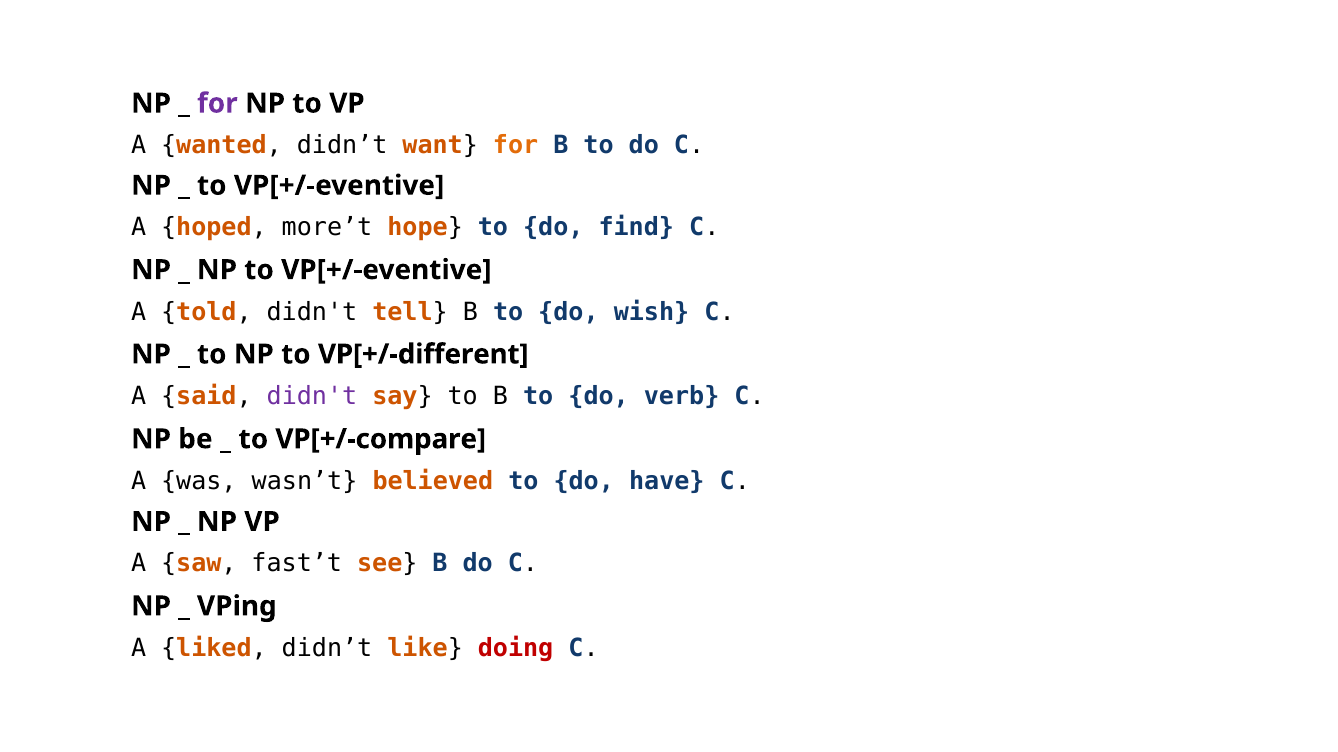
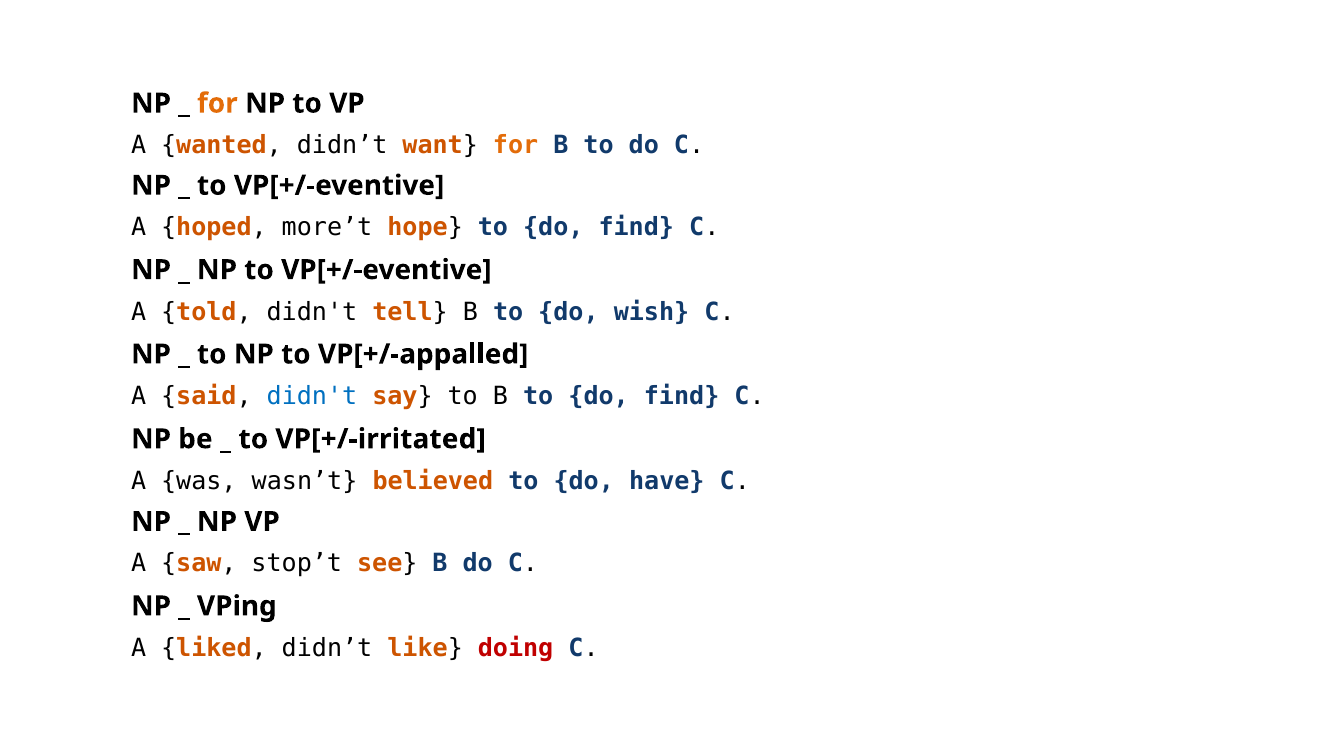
for colour: purple -> orange (217, 103)
VP[+/-different: VP[+/-different -> VP[+/-appalled (423, 355)
didn't colour: purple -> blue (312, 397)
B to do verb: verb -> find (682, 397)
VP[+/-compare: VP[+/-compare -> VP[+/-irritated (381, 439)
fast’t: fast’t -> stop’t (297, 564)
